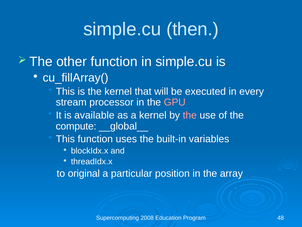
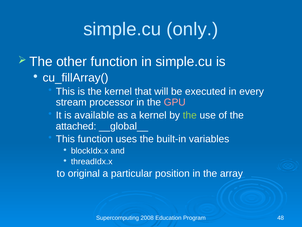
then: then -> only (192, 29)
the colour: pink -> light green (190, 115)
compute: compute -> attached (76, 126)
